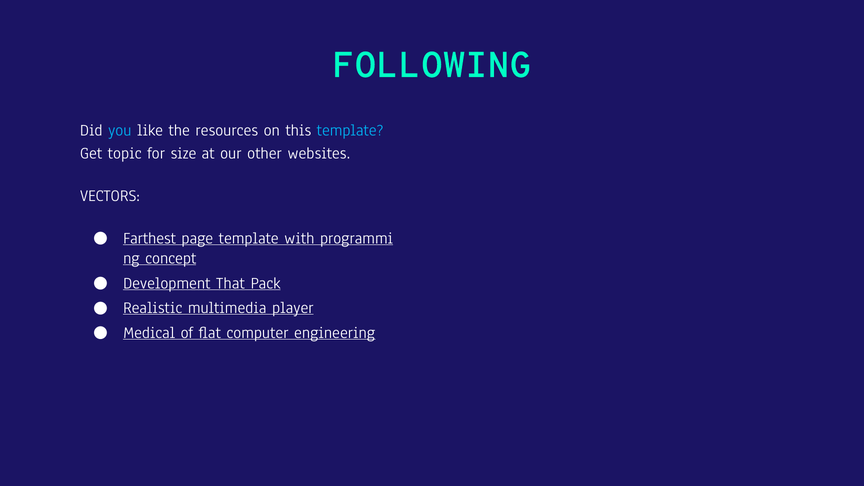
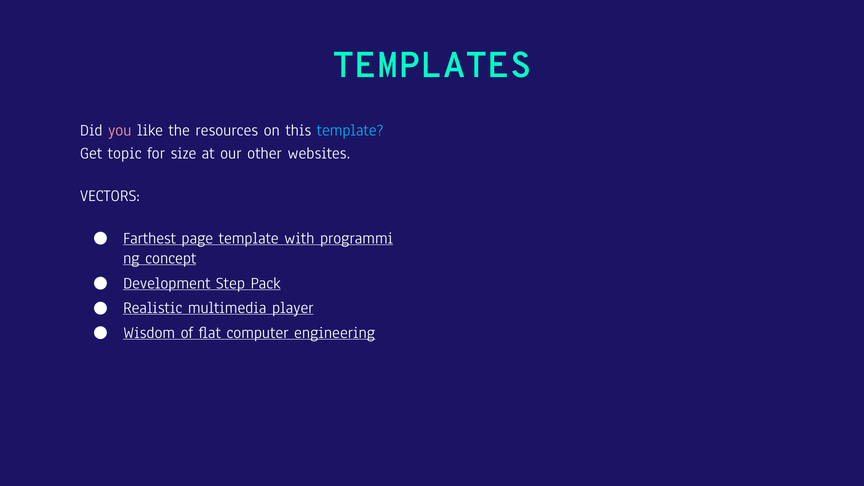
FOLLOWING: FOLLOWING -> TEMPLATES (432, 65)
you colour: light blue -> pink (120, 130)
That: That -> Step (230, 283)
Medical: Medical -> Wisdom (149, 333)
